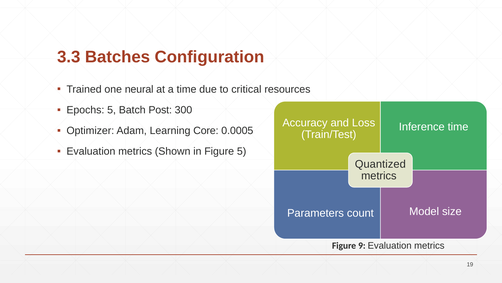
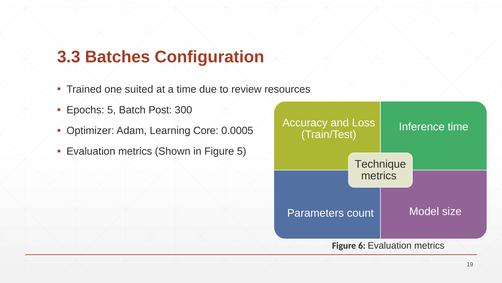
neural: neural -> suited (139, 89)
critical: critical -> review (246, 89)
Quantized: Quantized -> Technique (380, 164)
9: 9 -> 6 (362, 245)
